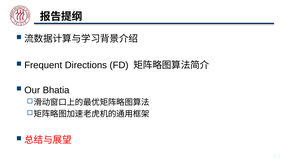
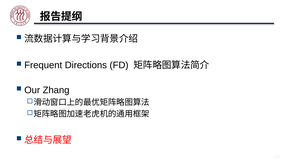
Bhatia: Bhatia -> Zhang (56, 90)
